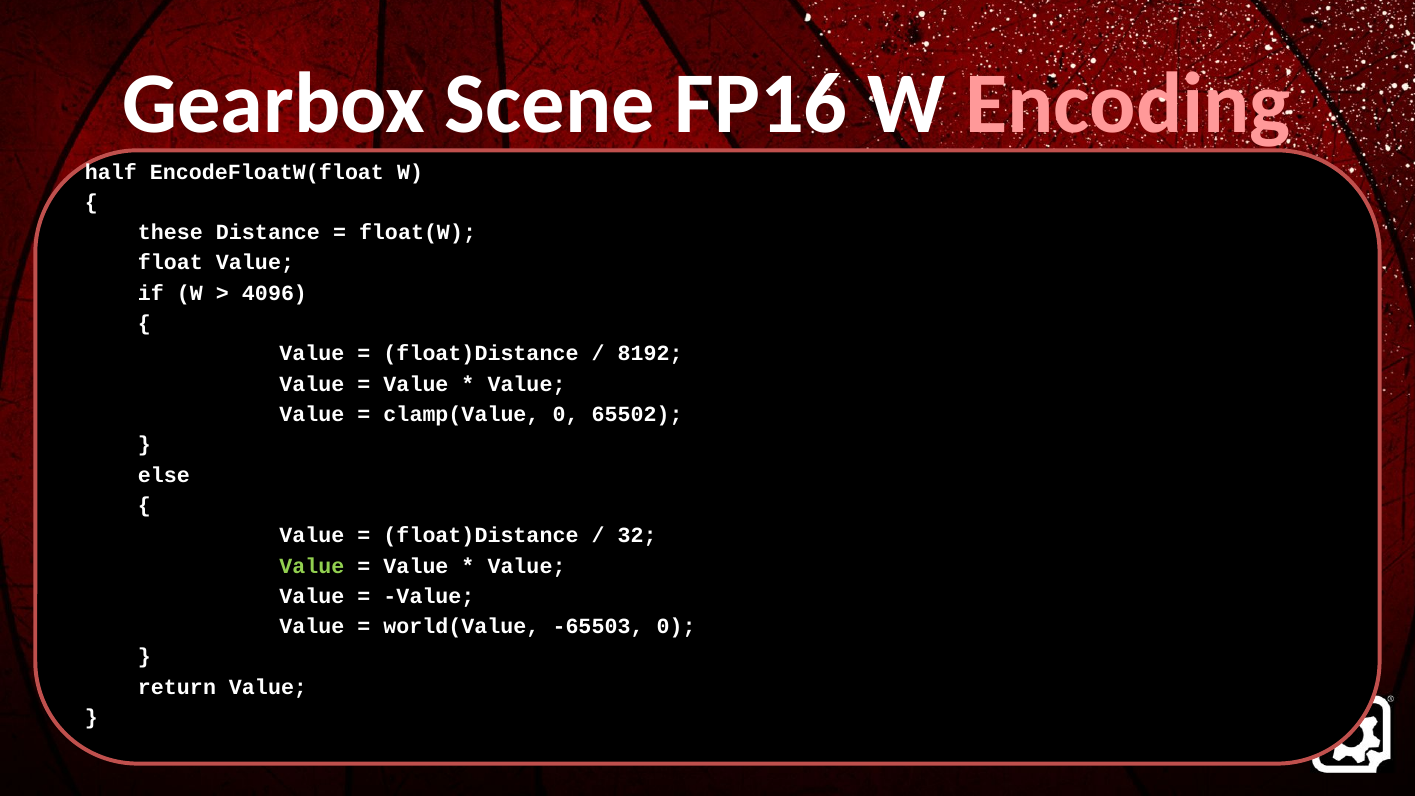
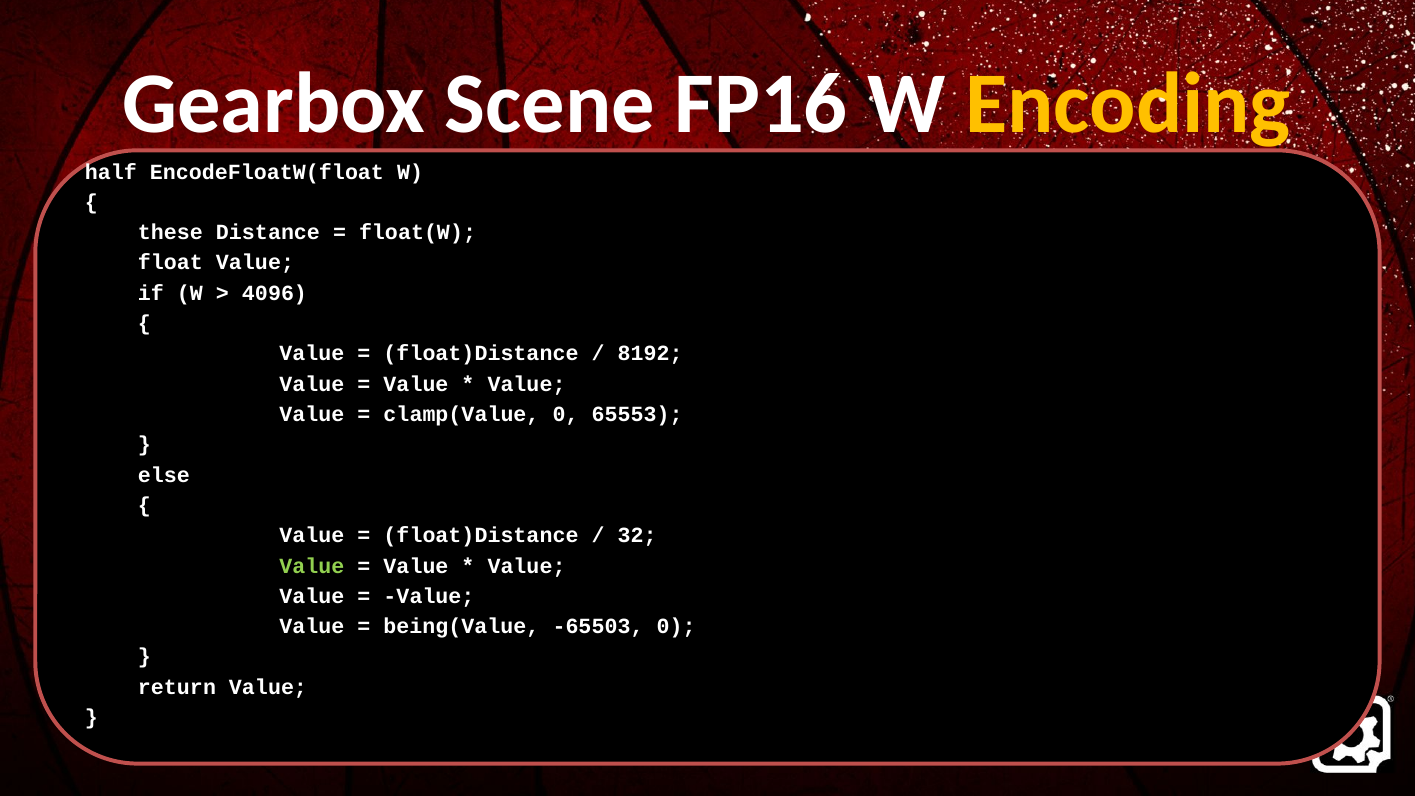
Encoding colour: pink -> yellow (1128, 104)
65502: 65502 -> 65553 (637, 414)
world(Value: world(Value -> being(Value (461, 626)
